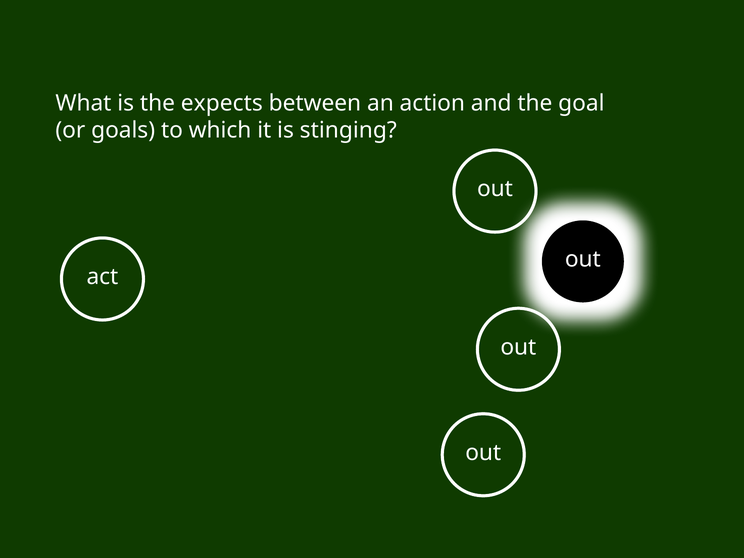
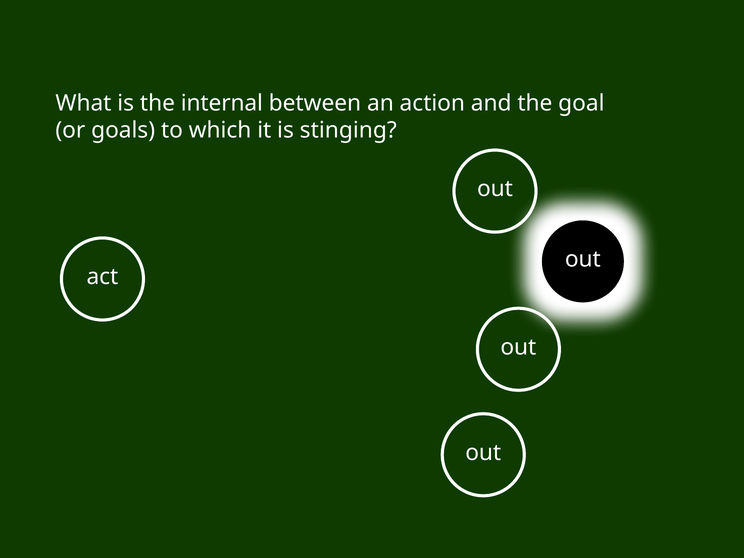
expects: expects -> internal (222, 103)
